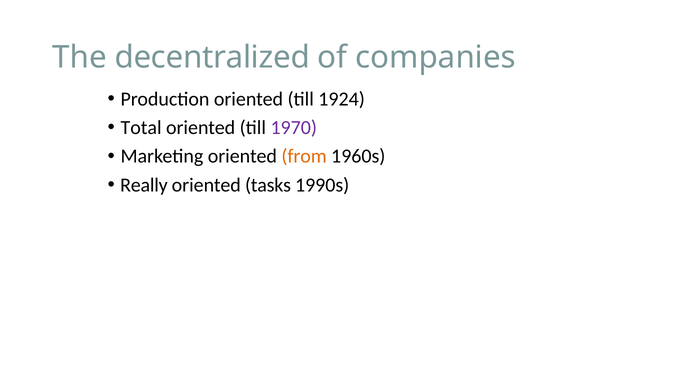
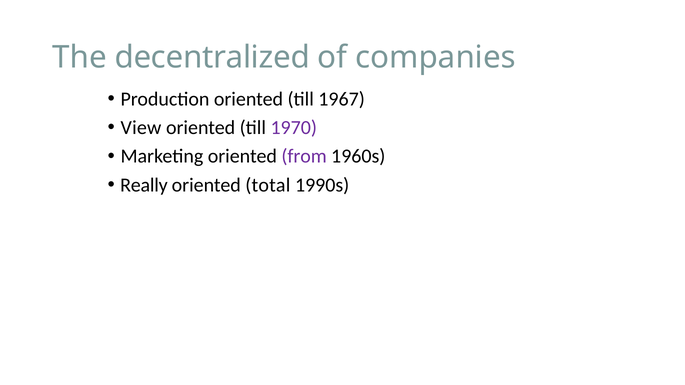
1924: 1924 -> 1967 (342, 99)
Total: Total -> View (141, 128)
from colour: orange -> purple (304, 156)
tasks: tasks -> total (268, 185)
